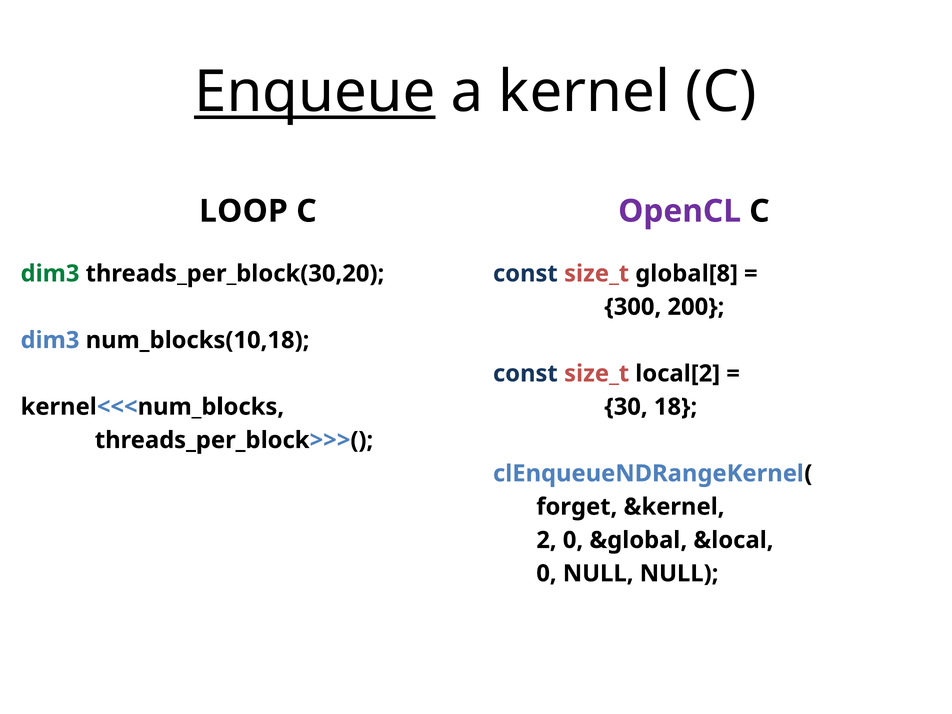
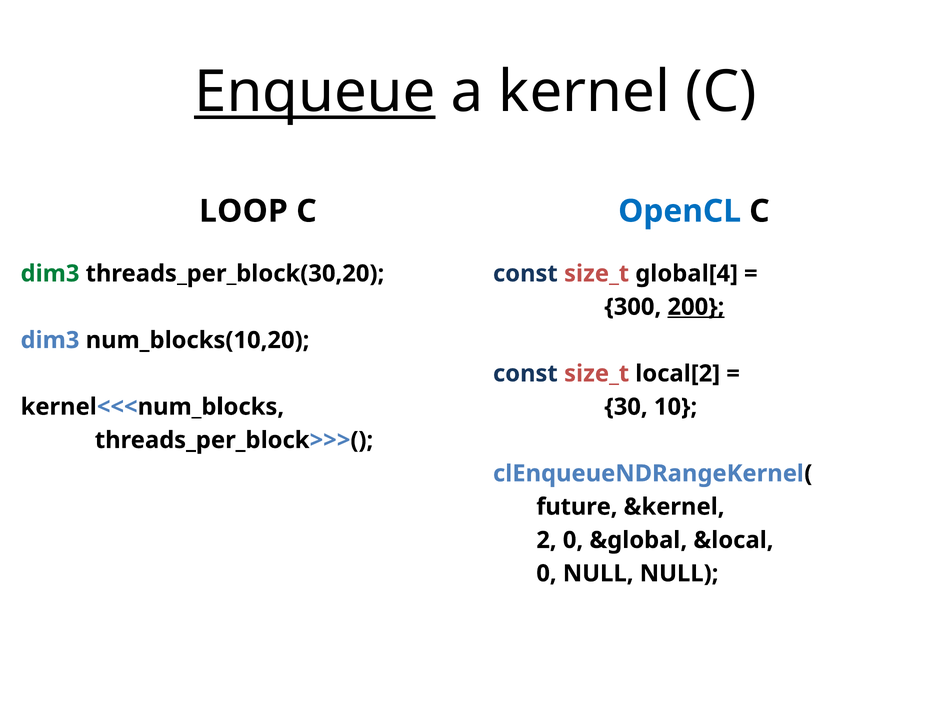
OpenCL colour: purple -> blue (680, 211)
global[8: global[8 -> global[4 (687, 274)
200 underline: none -> present (696, 307)
num_blocks(10,18: num_blocks(10,18 -> num_blocks(10,20 (198, 340)
18: 18 -> 10 (676, 407)
forget: forget -> future (577, 507)
